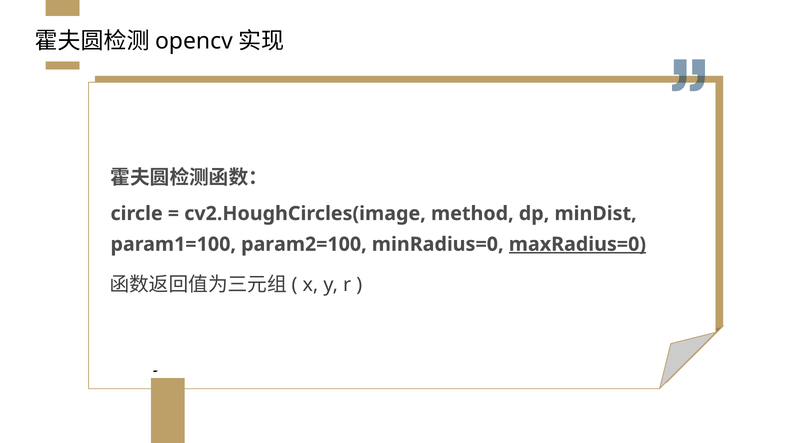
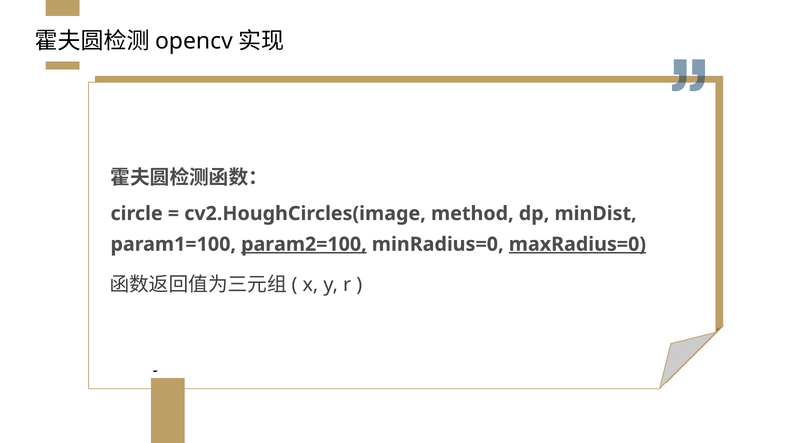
param2=100 underline: none -> present (304, 244)
